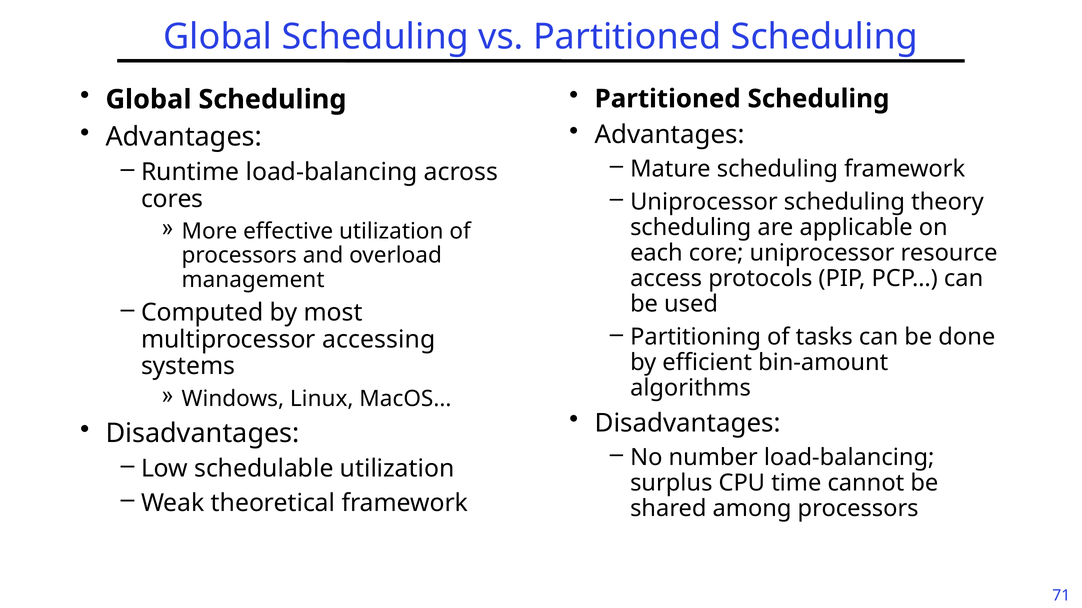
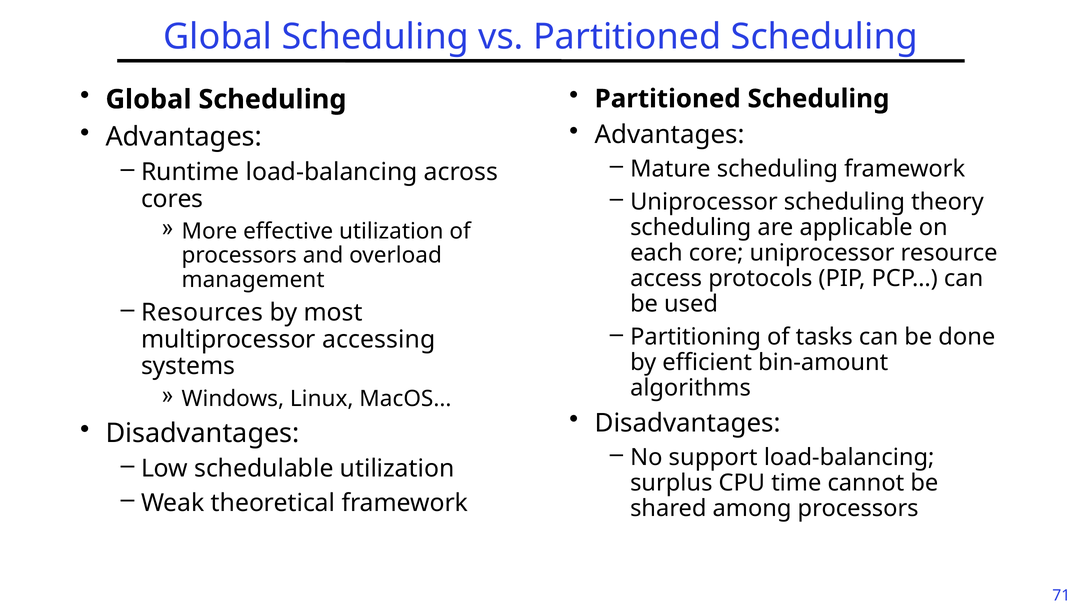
Computed: Computed -> Resources (202, 313)
number: number -> support (713, 458)
